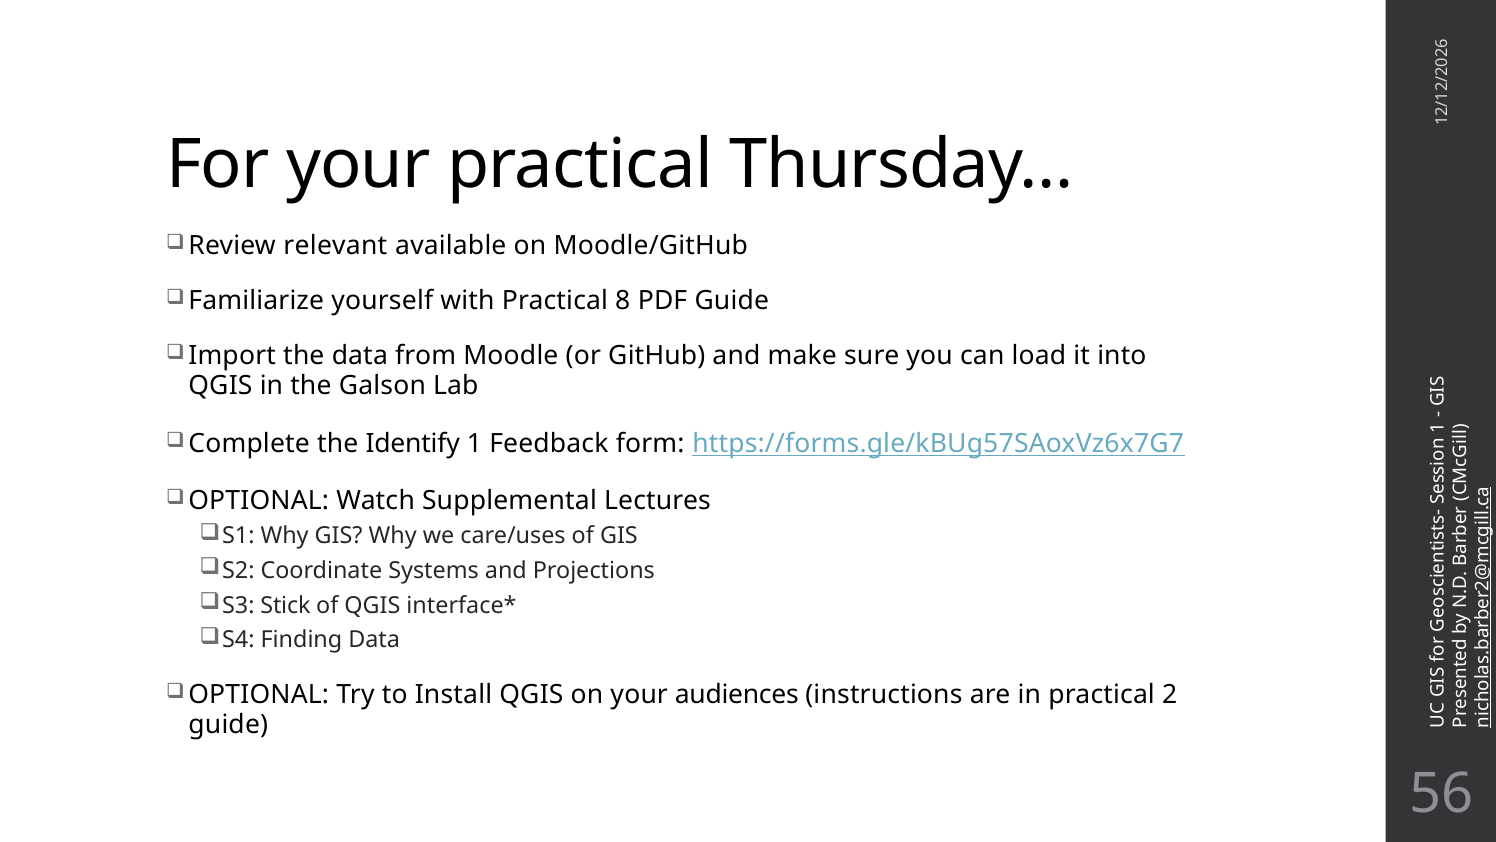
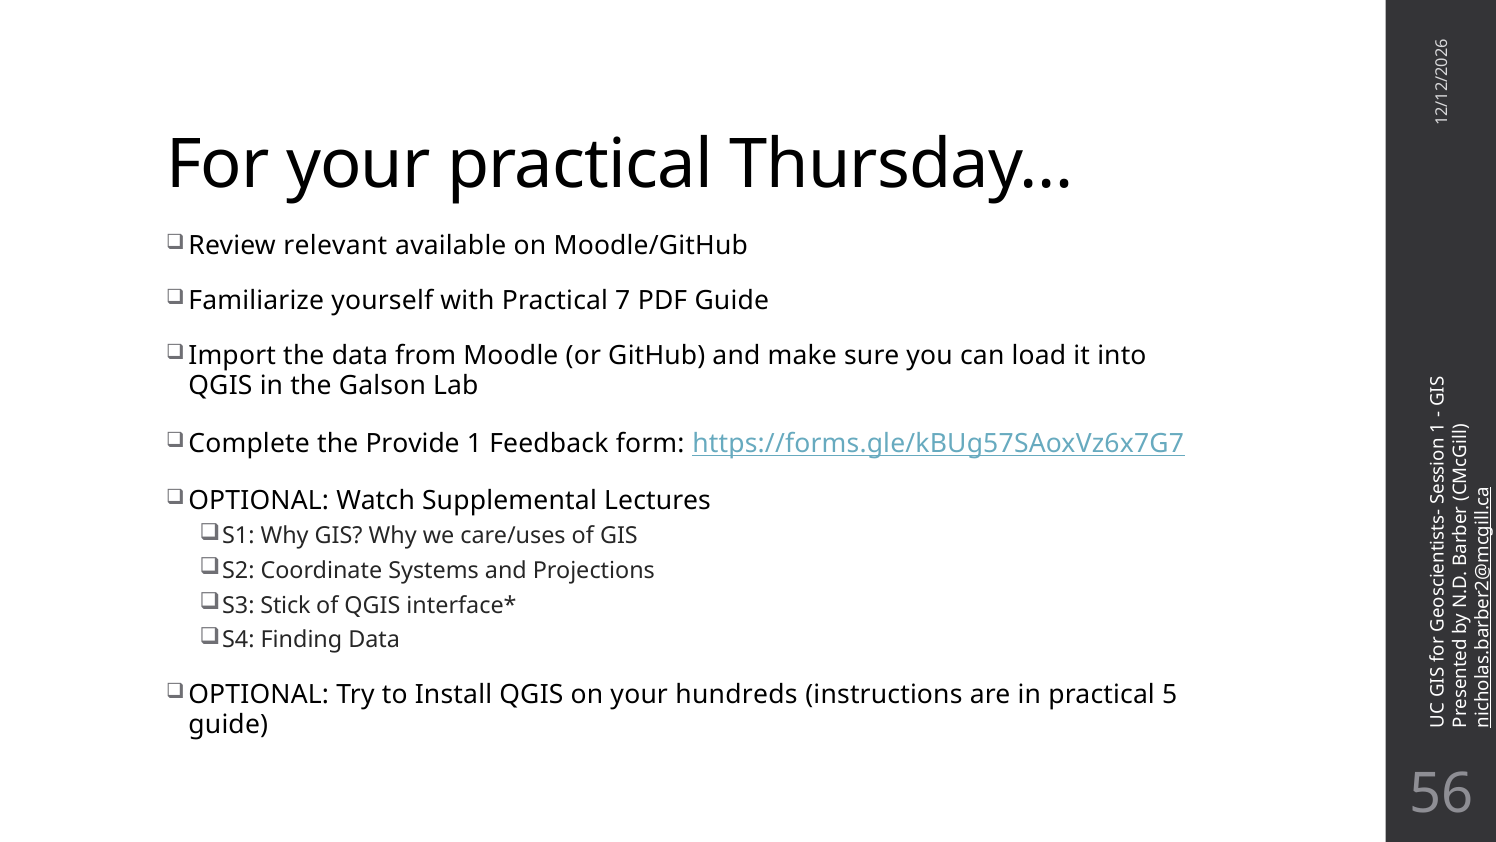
8: 8 -> 7 (623, 301)
Identify: Identify -> Provide (413, 443)
audiences: audiences -> hundreds (737, 694)
practical 2: 2 -> 5 (1170, 694)
